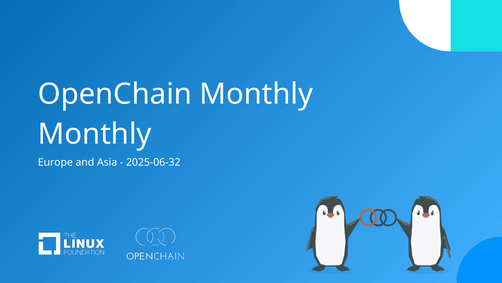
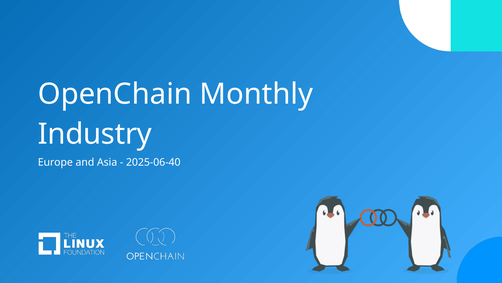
Monthly: Monthly -> Industry (95, 134)
2025-06-32: 2025-06-32 -> 2025-06-40 (153, 162)
